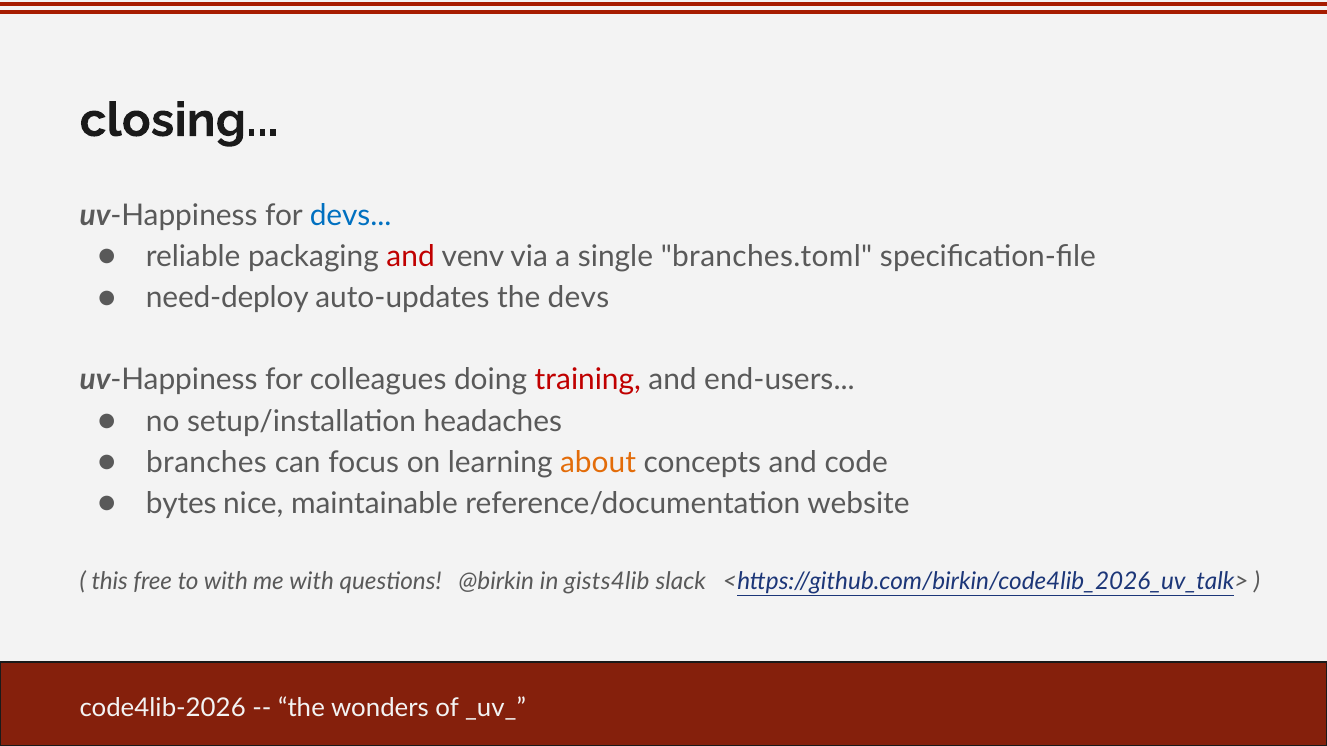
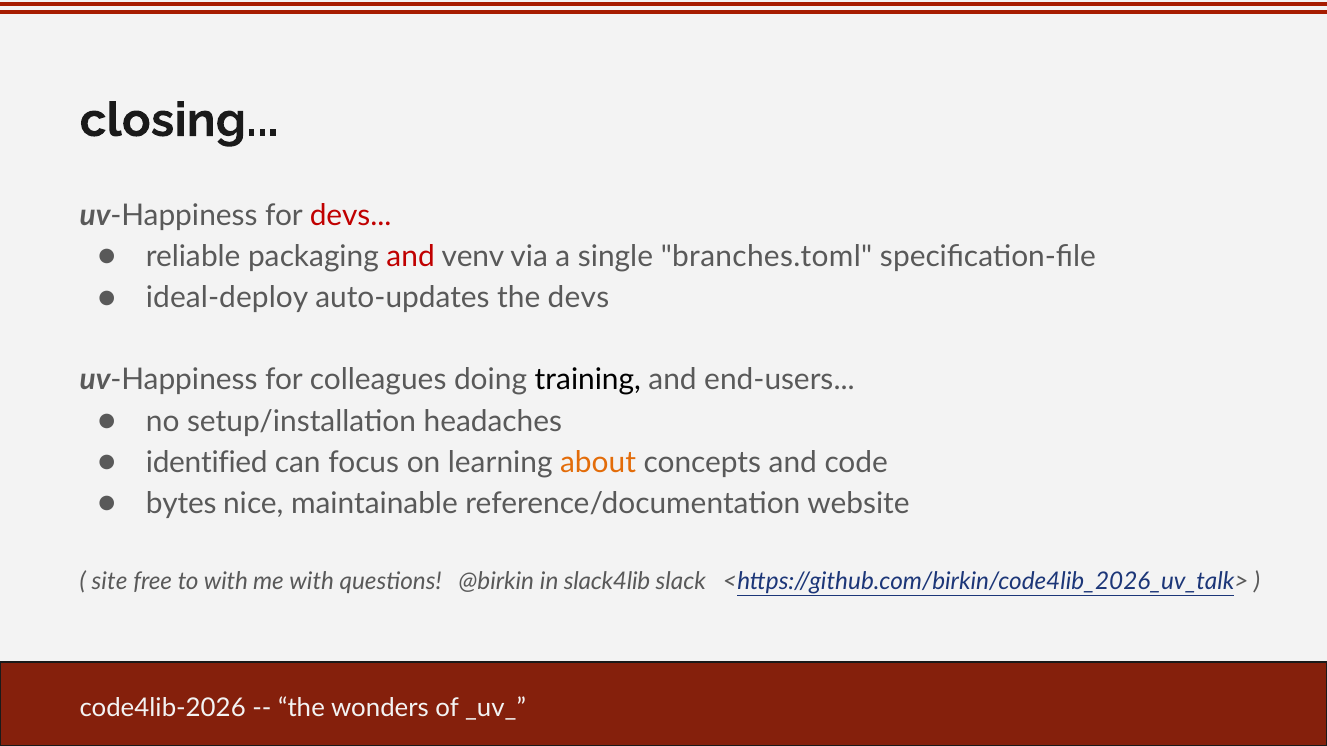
devs colour: blue -> red (351, 216)
need-deploy: need-deploy -> ideal-deploy (227, 298)
training colour: red -> black (588, 380)
branches: branches -> identified (207, 463)
this: this -> site (110, 581)
gists4lib: gists4lib -> slack4lib (607, 581)
